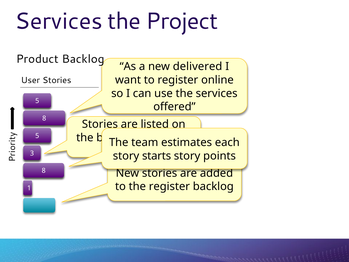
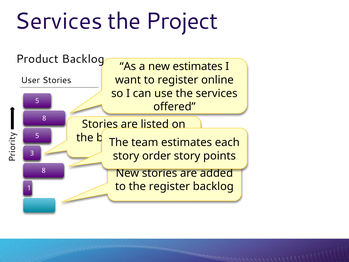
new delivered: delivered -> estimates (198, 66)
starts: starts -> order (157, 156)
